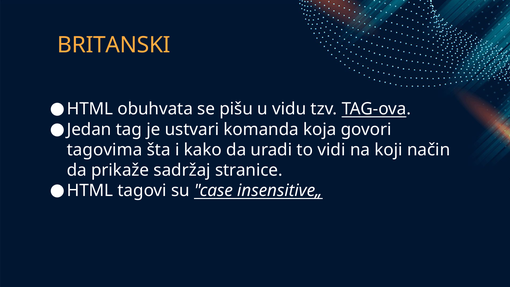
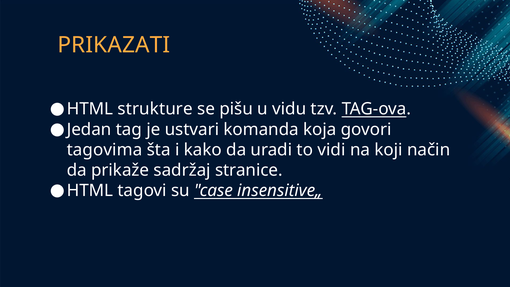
BRITANSKI: BRITANSKI -> PRIKAZATI (114, 45)
obuhvata: obuhvata -> strukture (155, 109)
